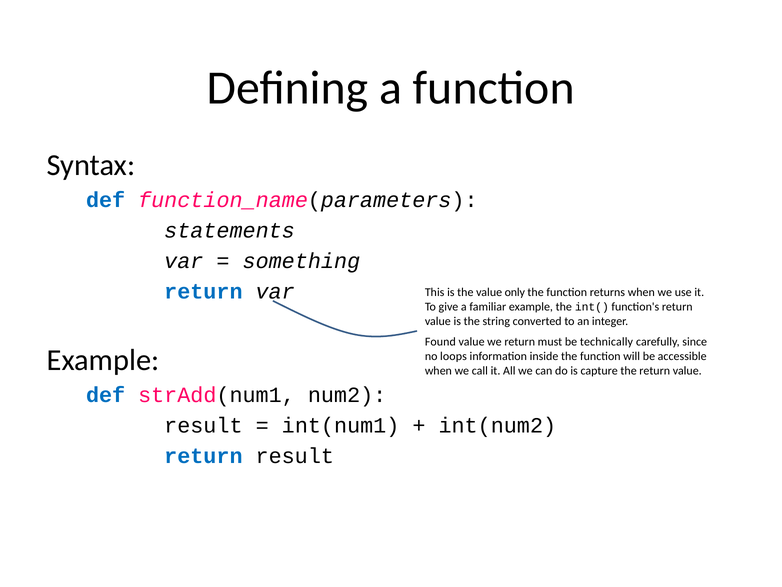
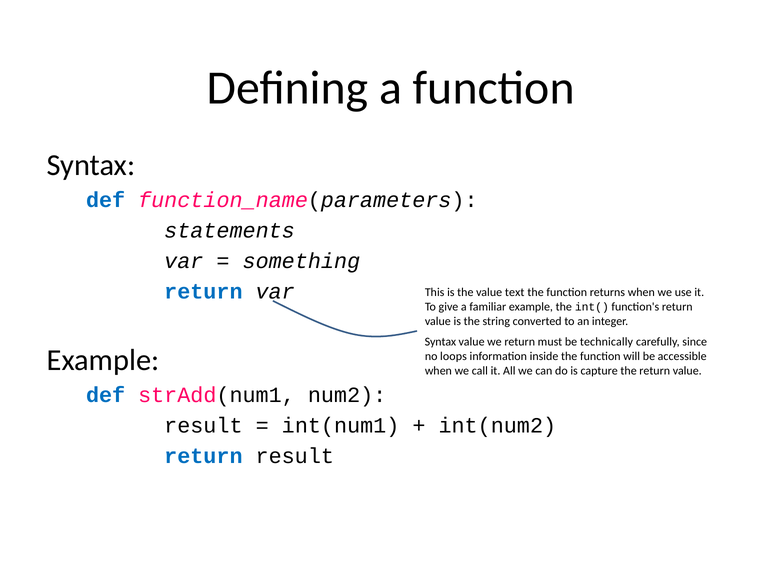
only: only -> text (515, 292)
Found: Found -> Syntax (440, 342)
